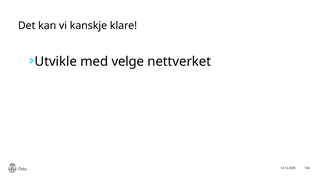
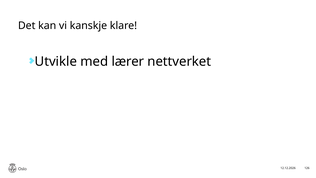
velge: velge -> lærer (128, 61)
